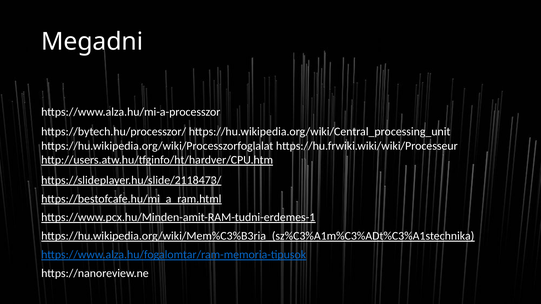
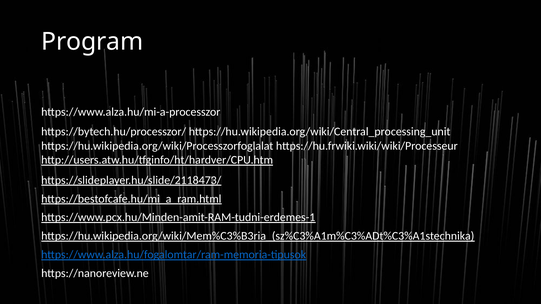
Megadni: Megadni -> Program (92, 42)
